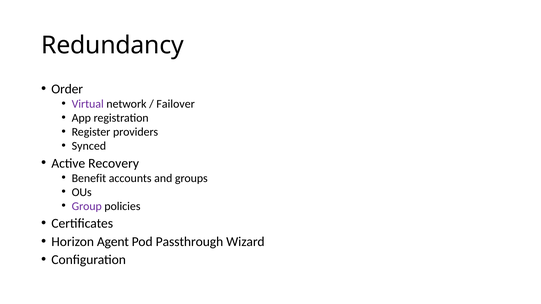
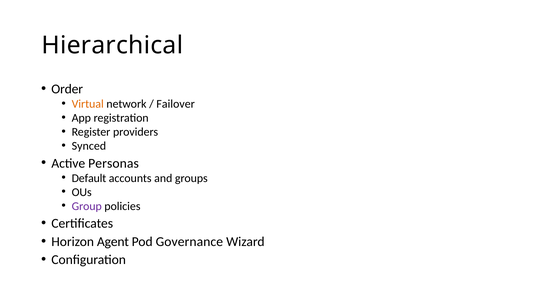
Redundancy: Redundancy -> Hierarchical (112, 45)
Virtual colour: purple -> orange (88, 104)
Recovery: Recovery -> Personas (114, 163)
Benefit: Benefit -> Default (89, 178)
Passthrough: Passthrough -> Governance (189, 242)
